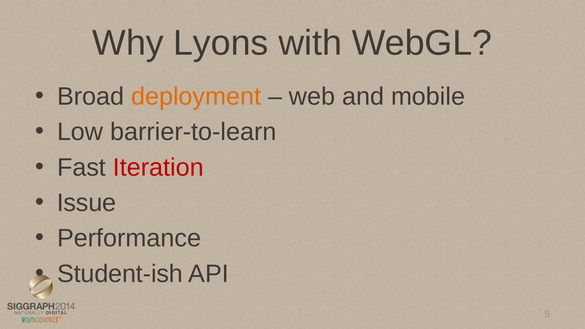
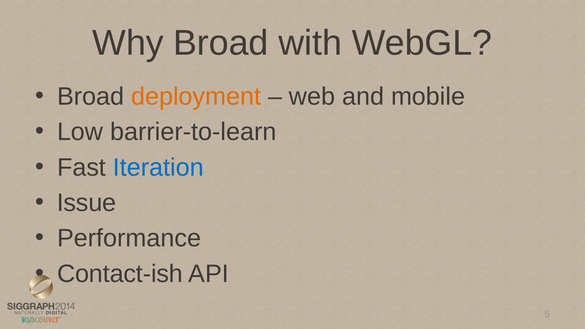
Why Lyons: Lyons -> Broad (221, 43)
Iteration colour: red -> blue (158, 167)
Student-ish: Student-ish -> Contact-ish (120, 274)
